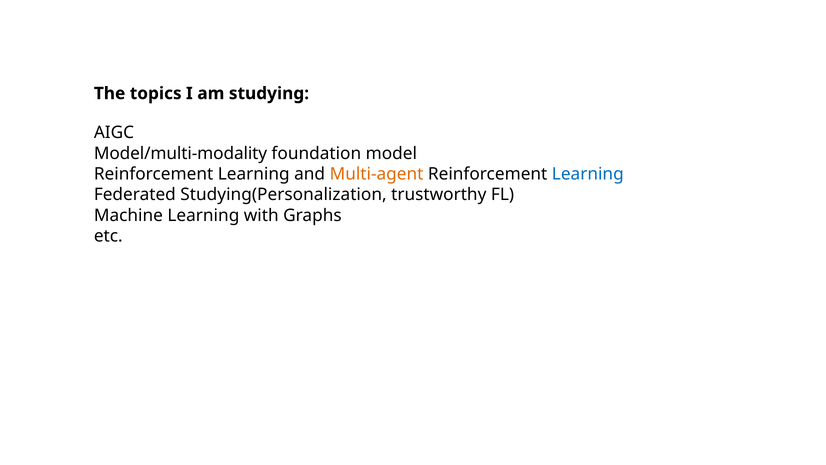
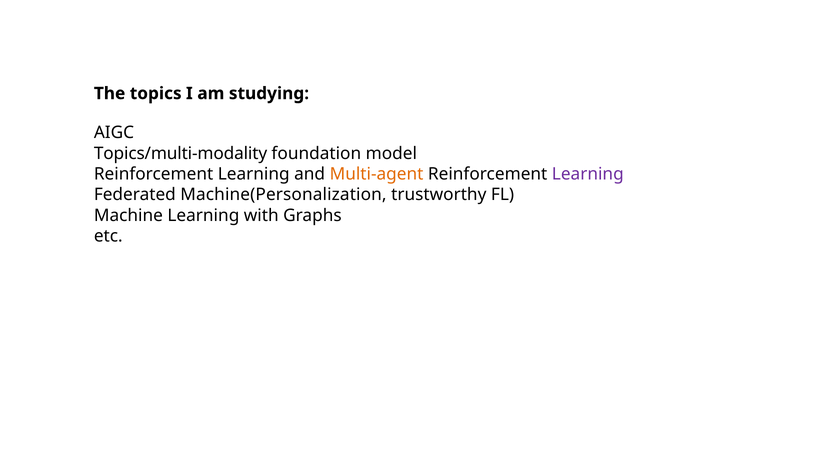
Model/multi-modality: Model/multi-modality -> Topics/multi-modality (181, 153)
Learning colour: blue -> purple (588, 174)
Studying(Personalization: Studying(Personalization -> Machine(Personalization (283, 195)
